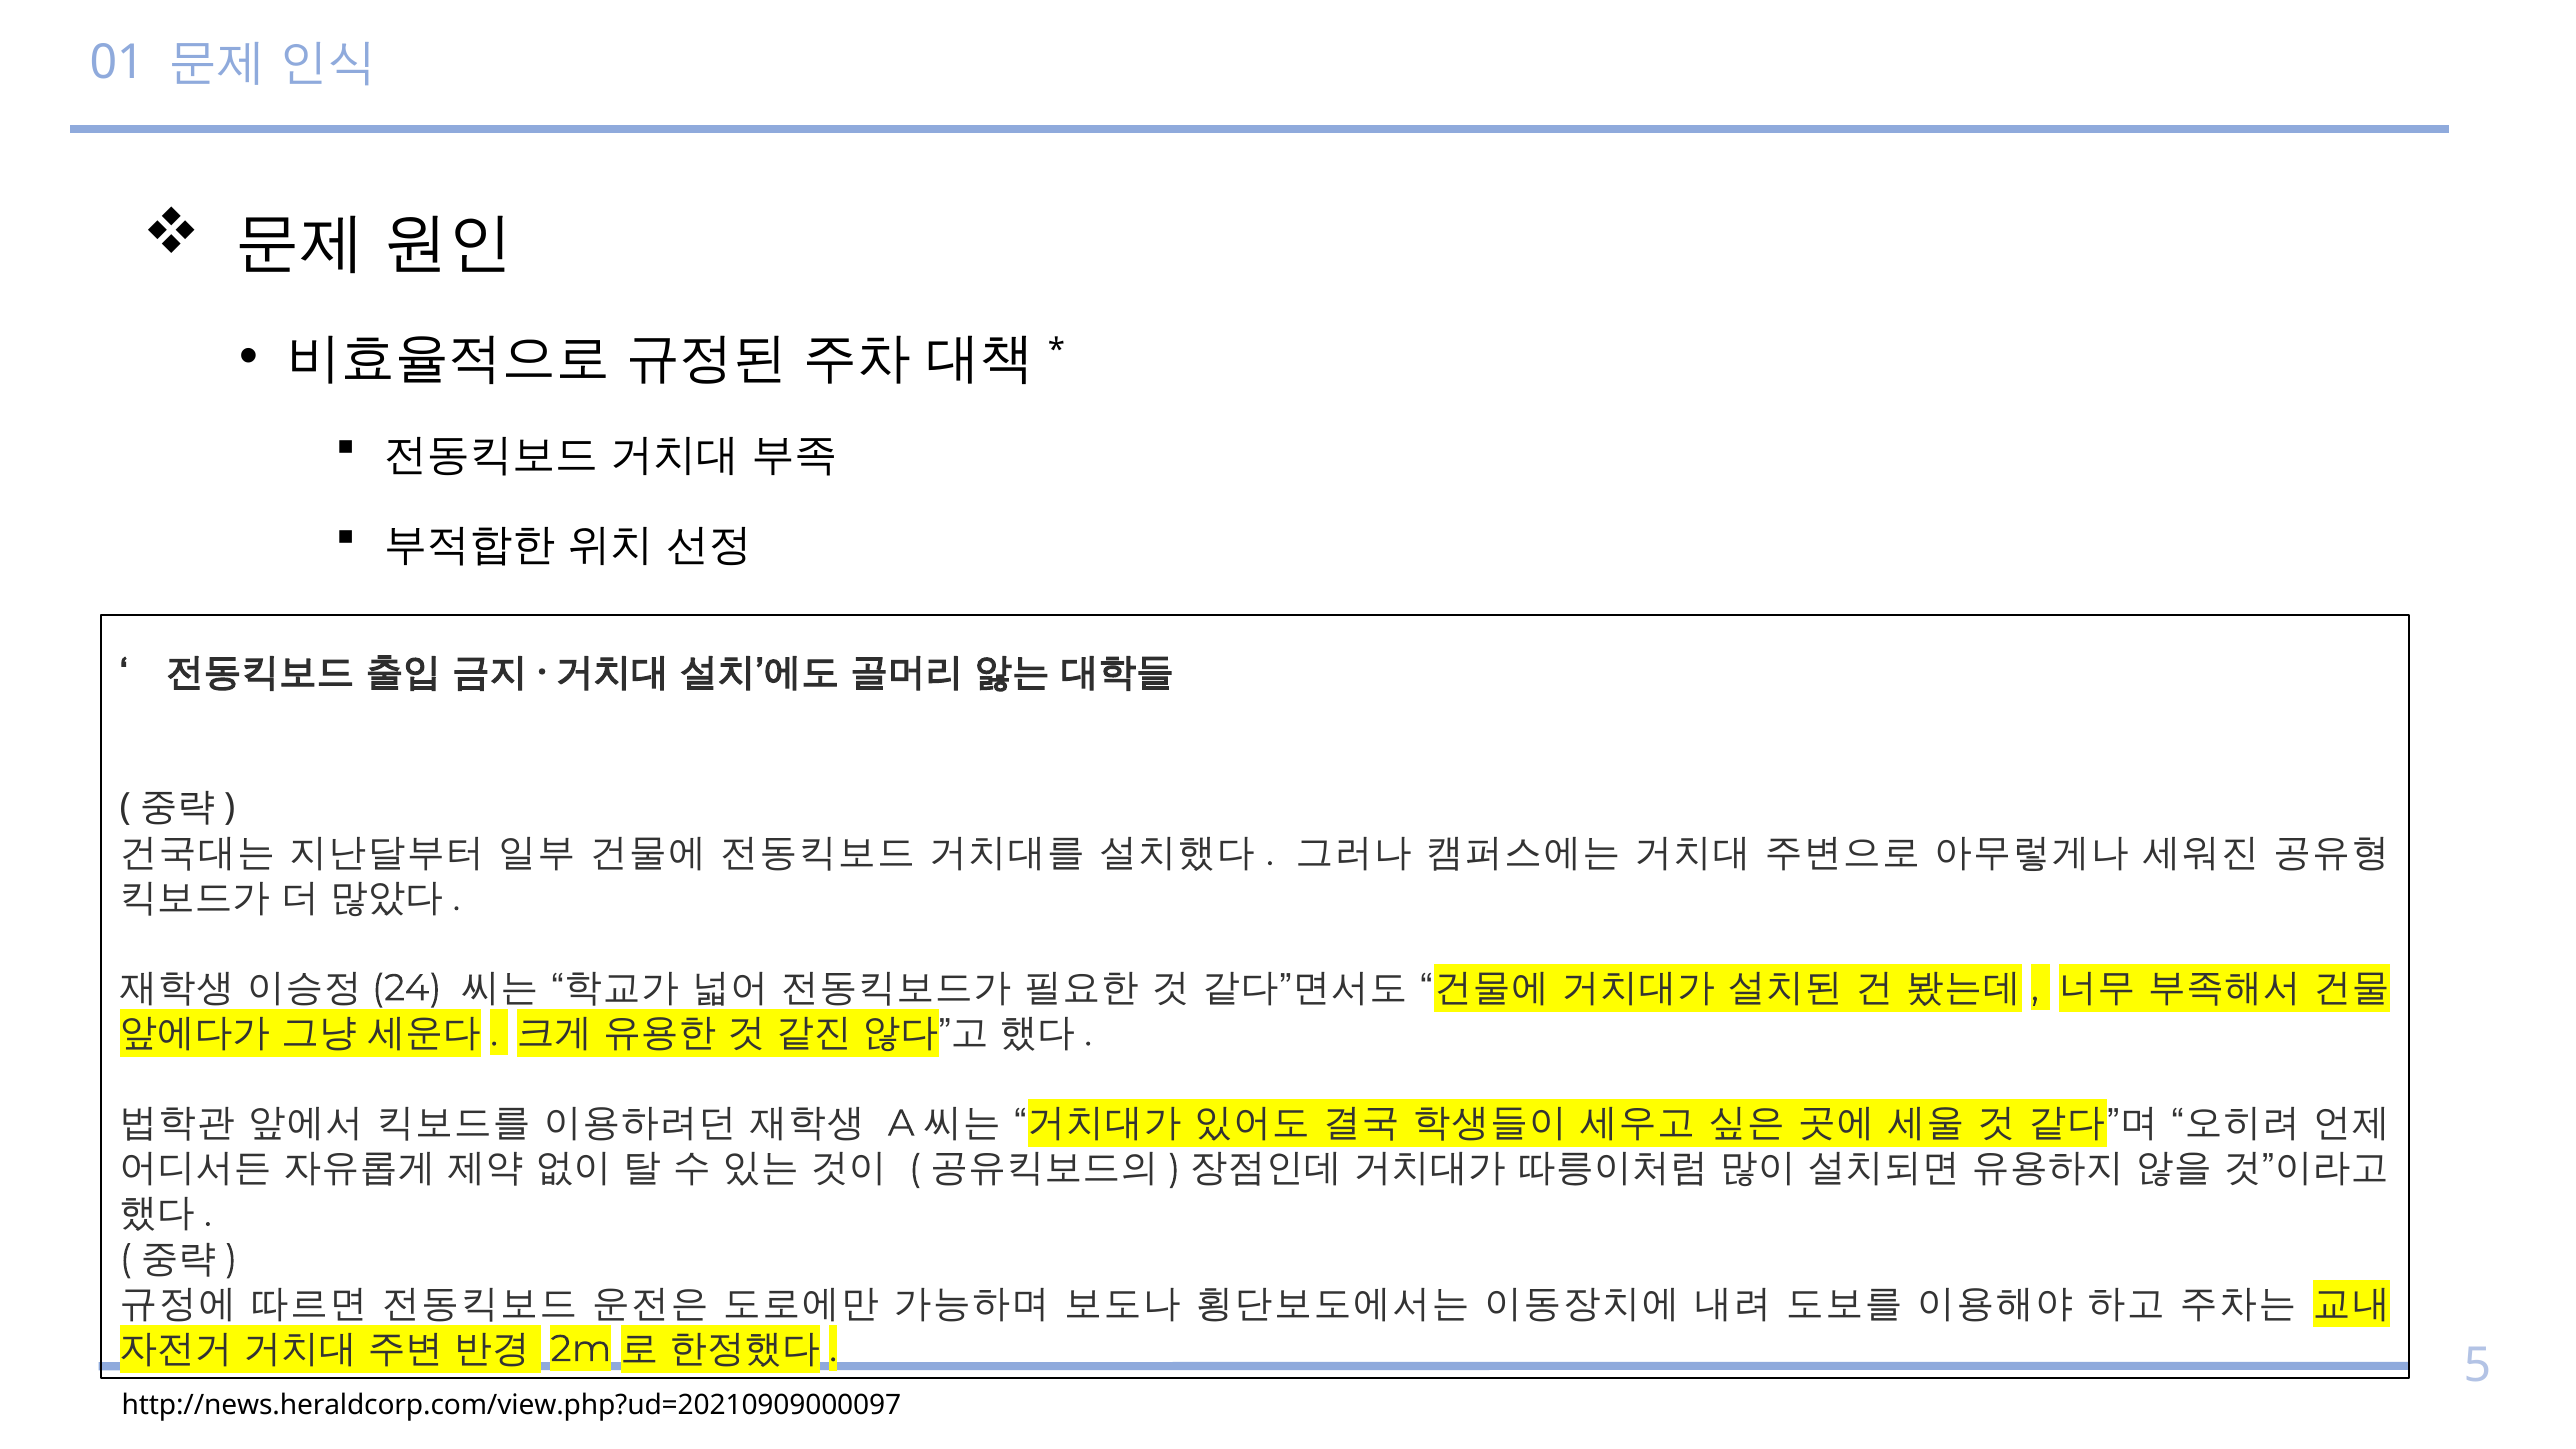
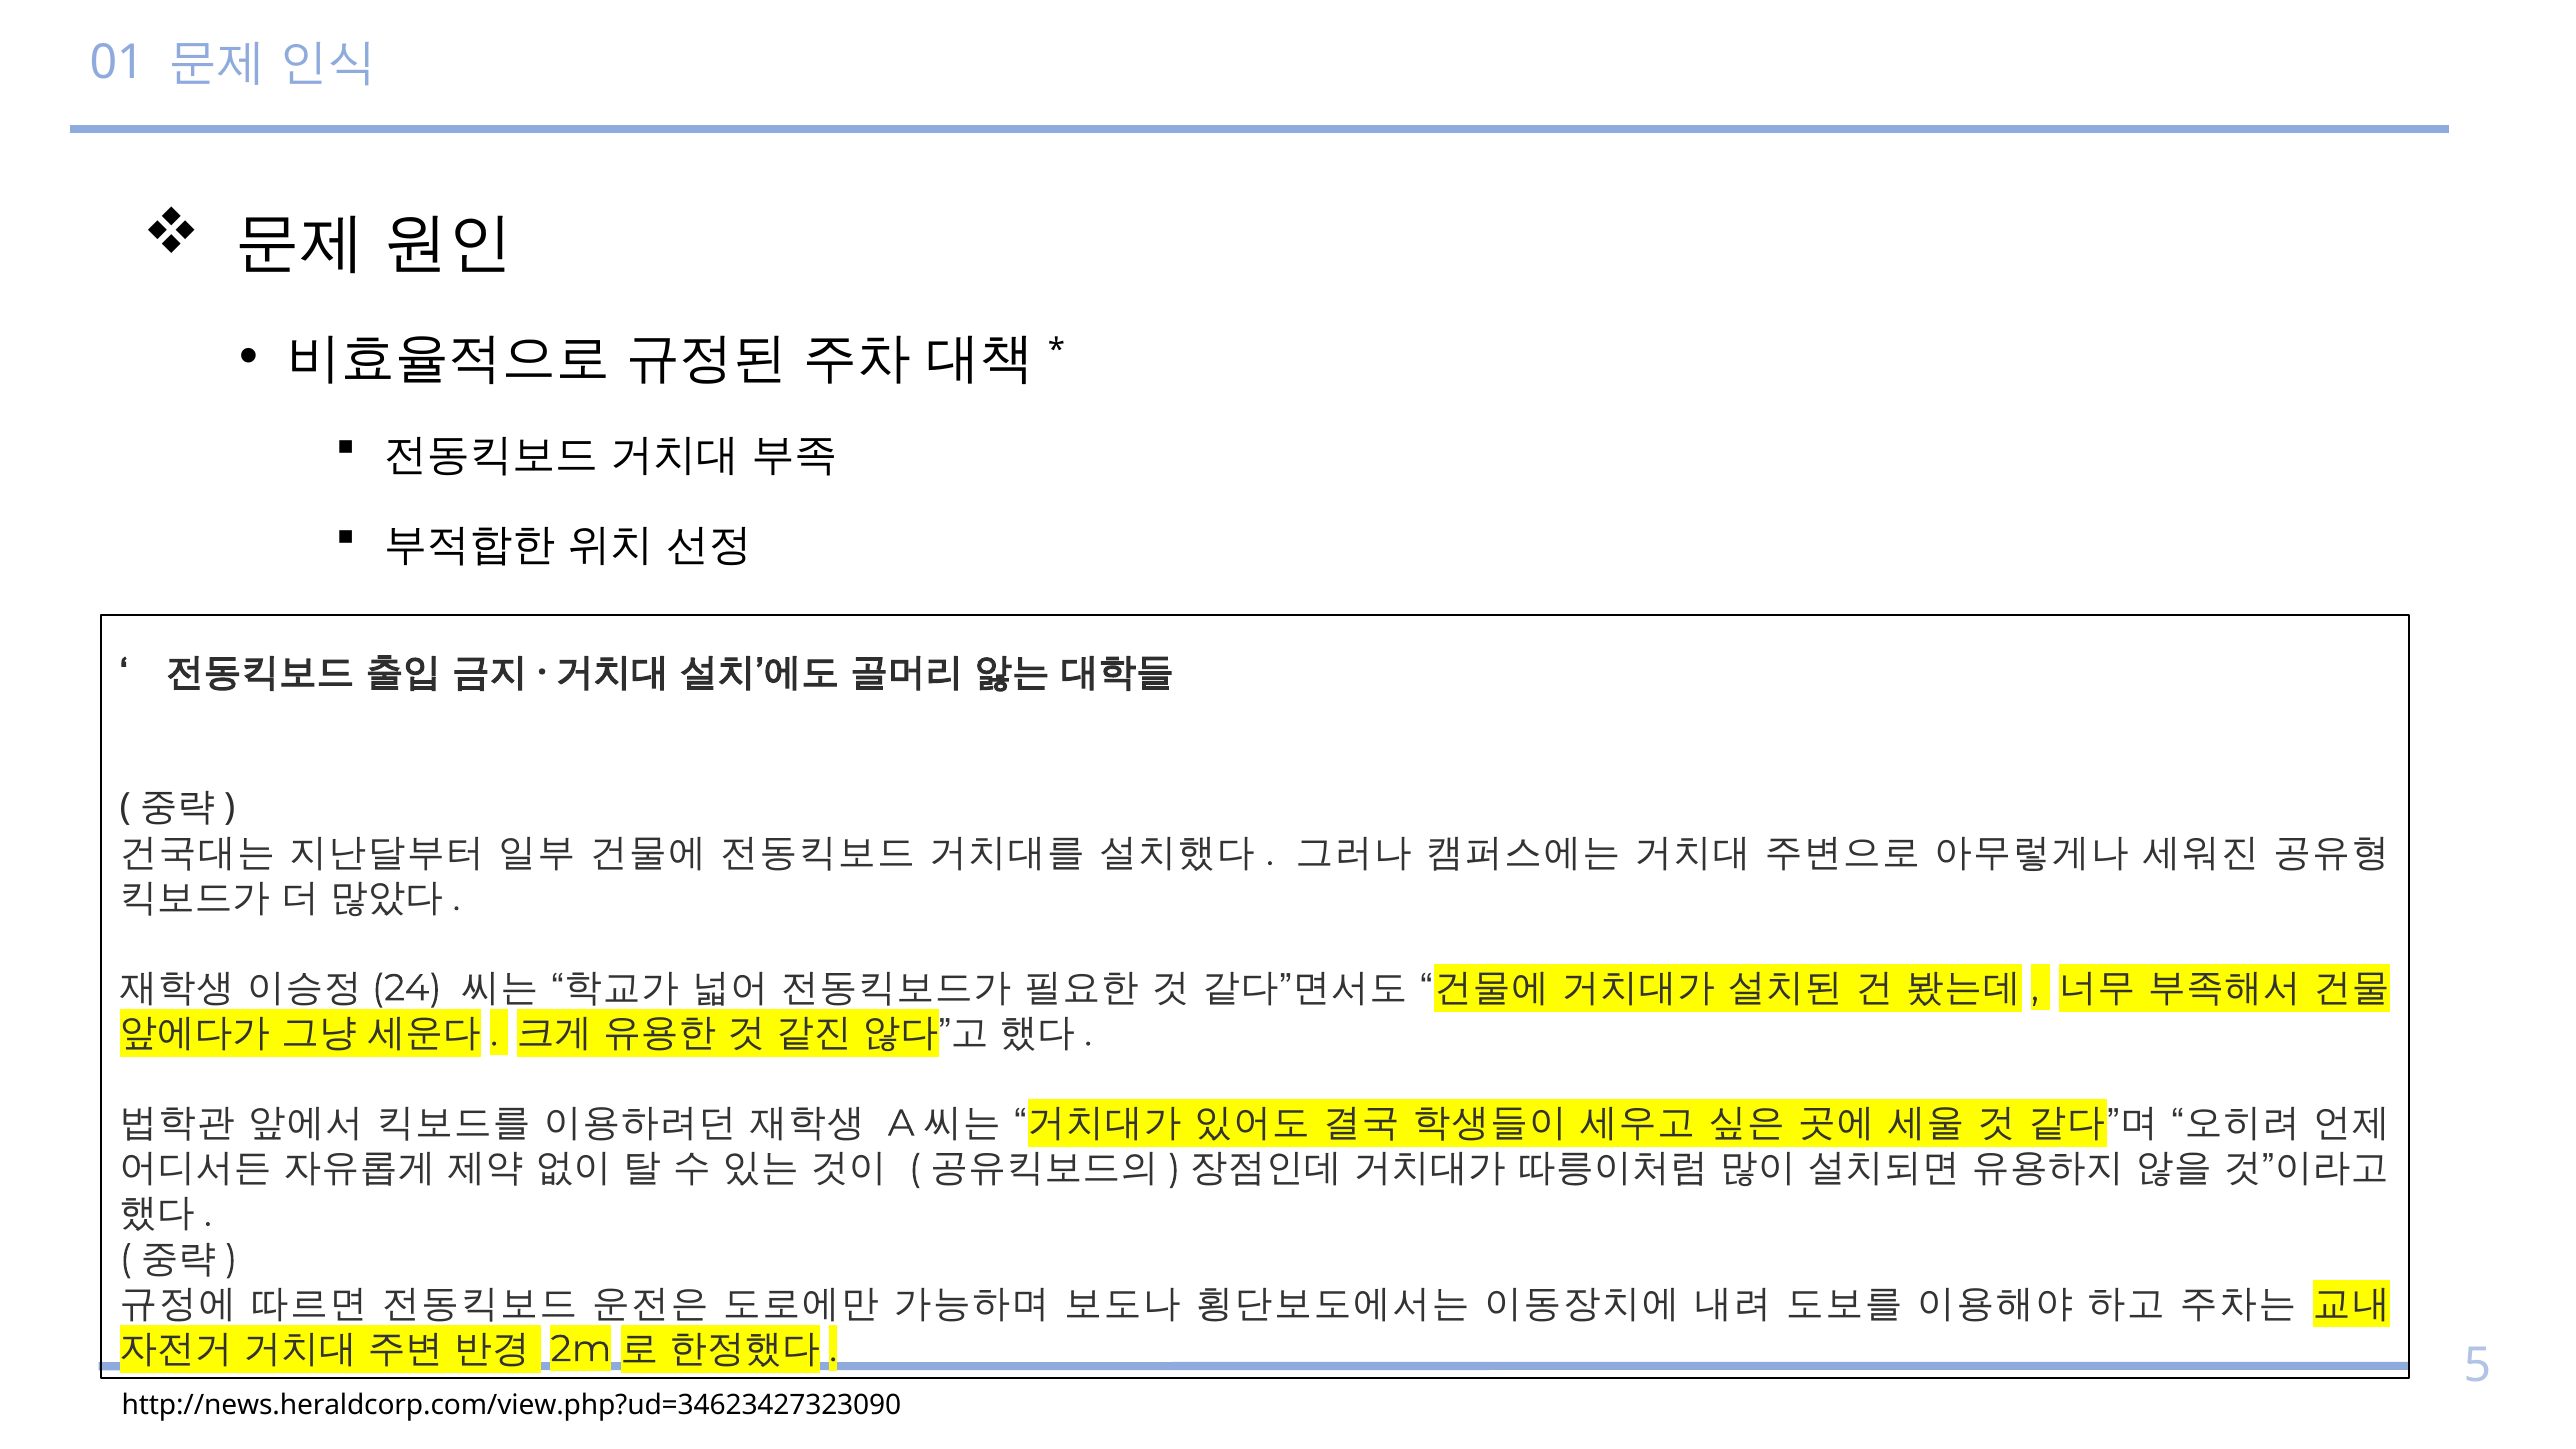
http://news.heraldcorp.com/view.php?ud=20210909000097: http://news.heraldcorp.com/view.php?ud=20210909000097 -> http://news.heraldcorp.com/view.php?ud=34623427323090 (511, 1406)
